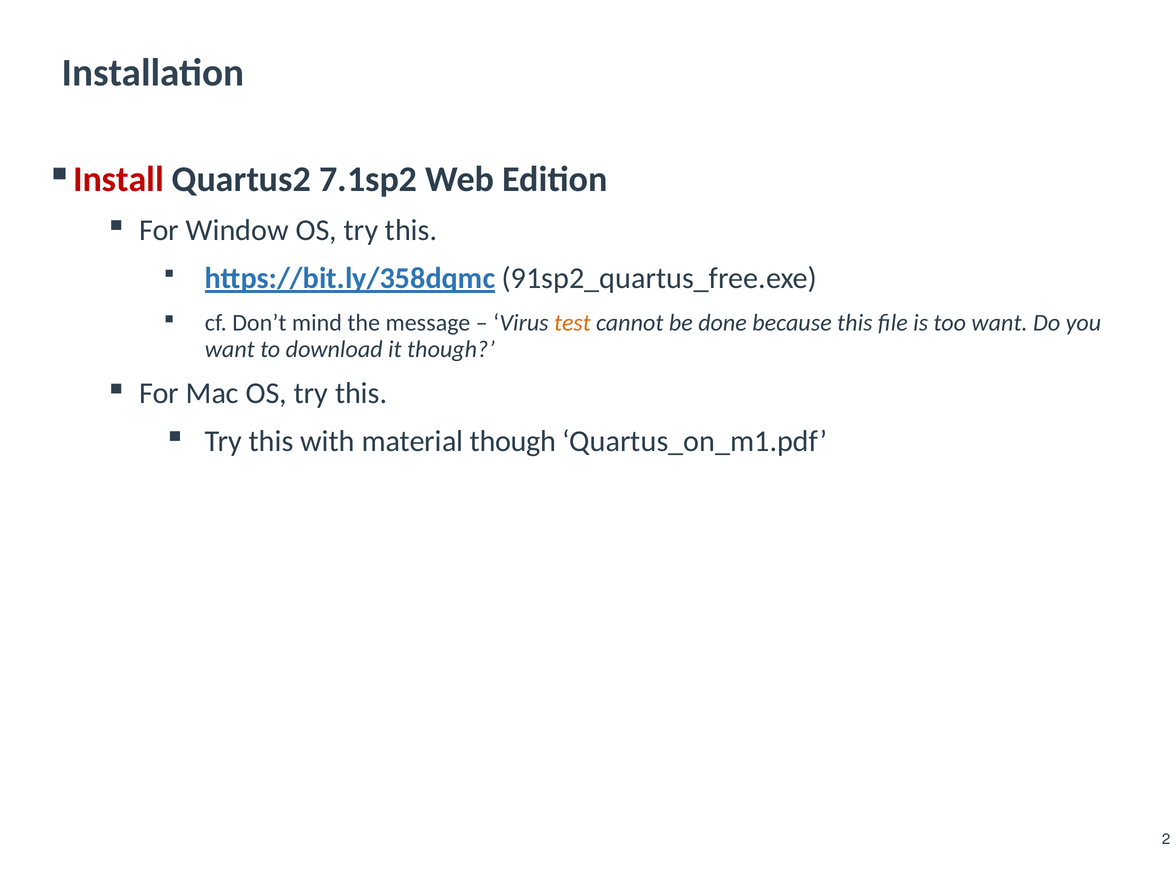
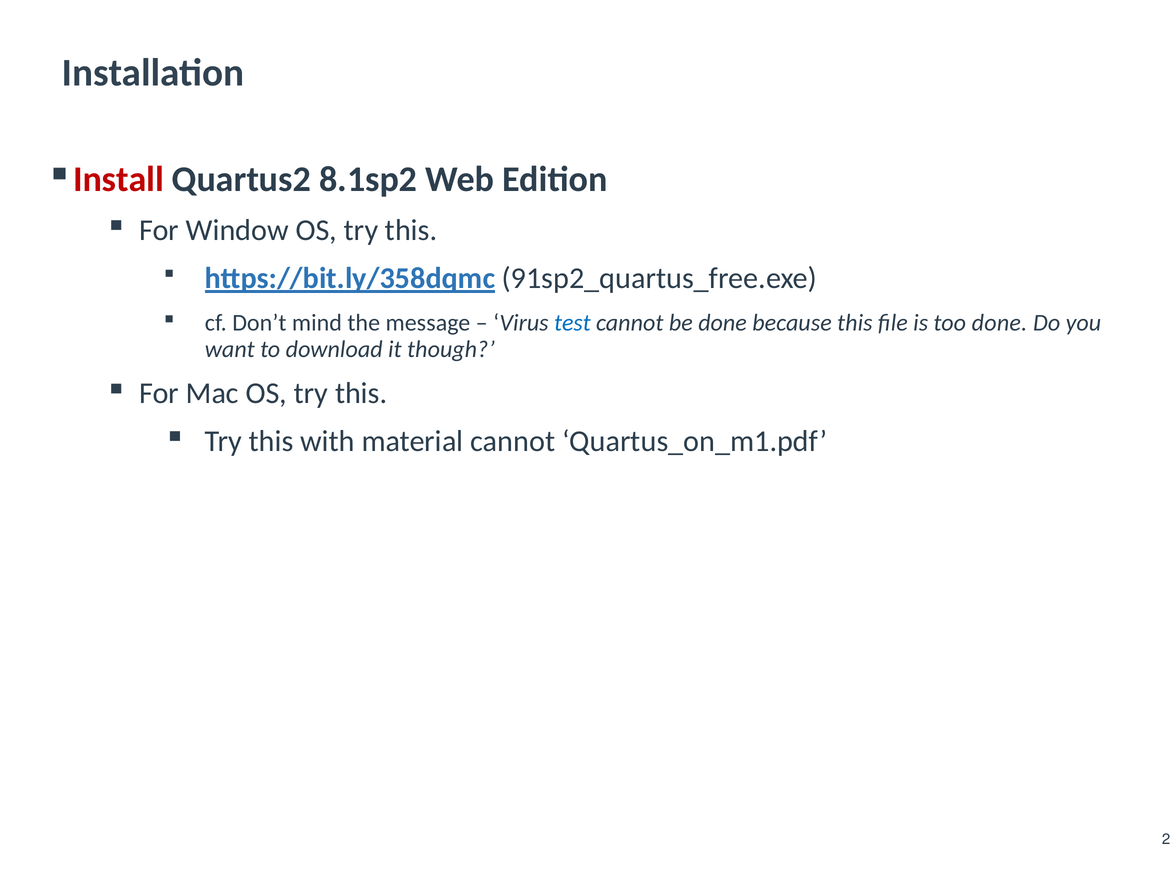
7.1sp2: 7.1sp2 -> 8.1sp2 (368, 180)
test colour: orange -> blue (572, 323)
too want: want -> done (999, 323)
material though: though -> cannot (513, 441)
